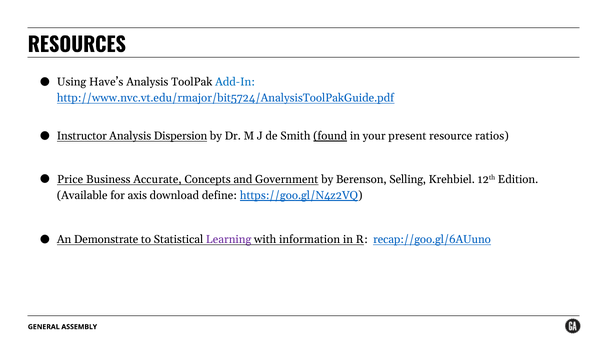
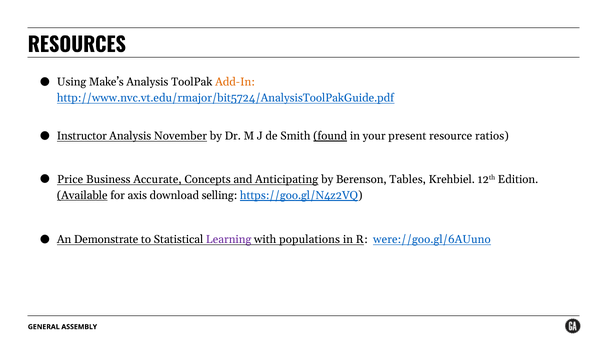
Have’s: Have’s -> Make’s (106, 82)
Add-In colour: blue -> orange (235, 82)
Dispersion: Dispersion -> November (180, 136)
Government: Government -> Anticipating (287, 179)
Selling: Selling -> Tables (408, 179)
Available underline: none -> present (82, 195)
define: define -> selling (219, 195)
information: information -> populations (310, 239)
recap://goo.gl/6AUuno: recap://goo.gl/6AUuno -> were://goo.gl/6AUuno (432, 239)
